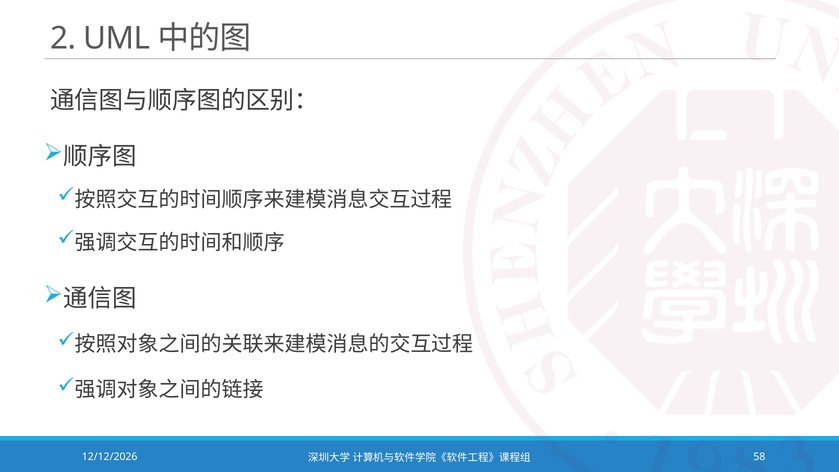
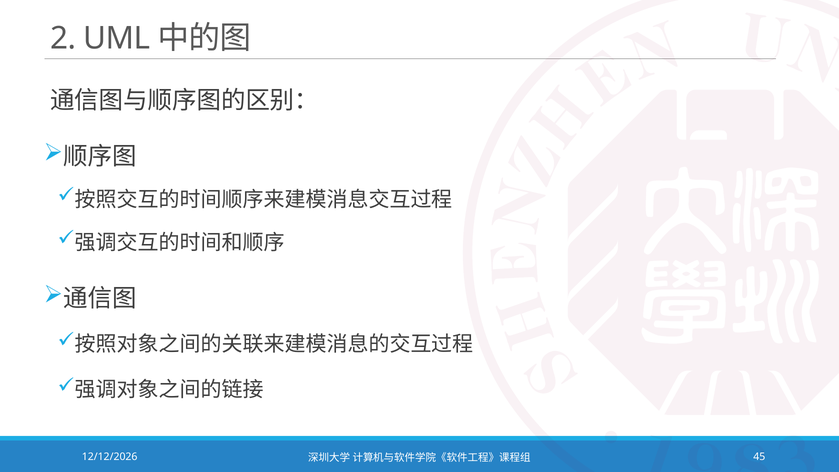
58: 58 -> 45 (759, 457)
